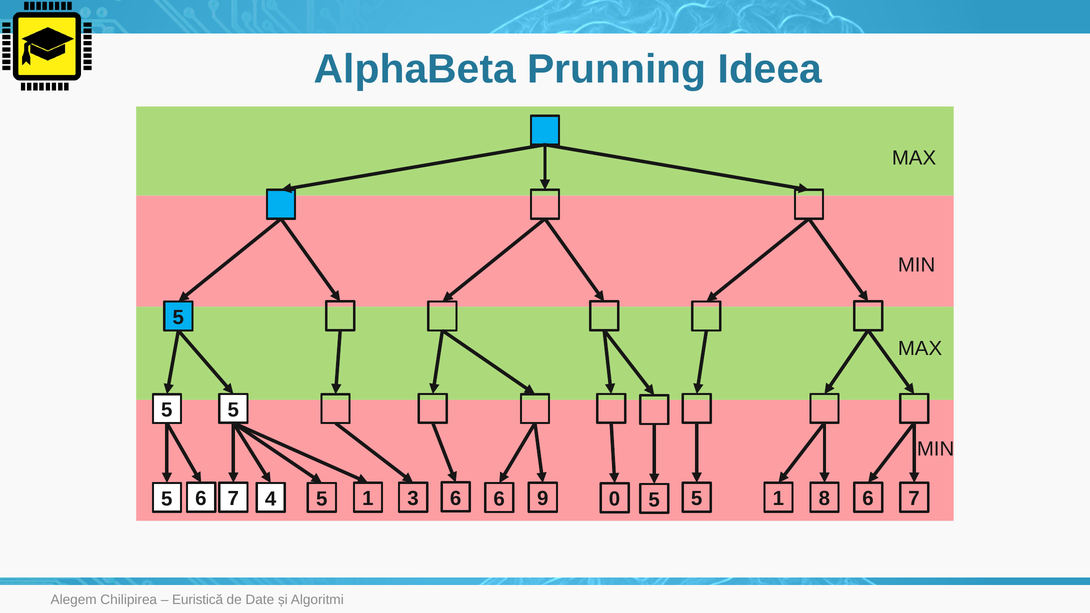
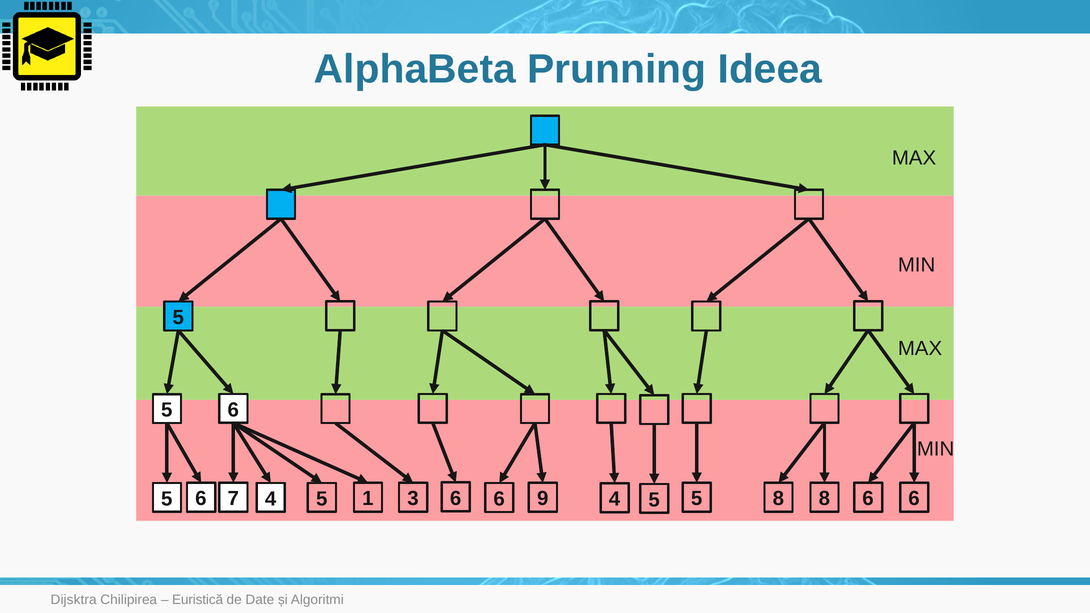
5: 5 -> 6 (233, 410)
0: 0 -> 4 (615, 499)
6 1: 1 -> 8 (778, 499)
9 7: 7 -> 6 (914, 499)
Alegem: Alegem -> Dijsktra (74, 600)
